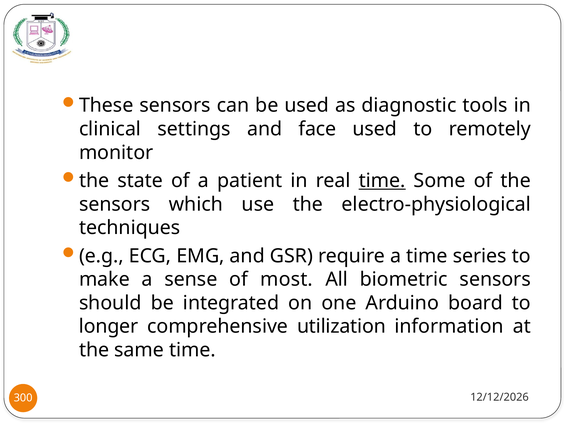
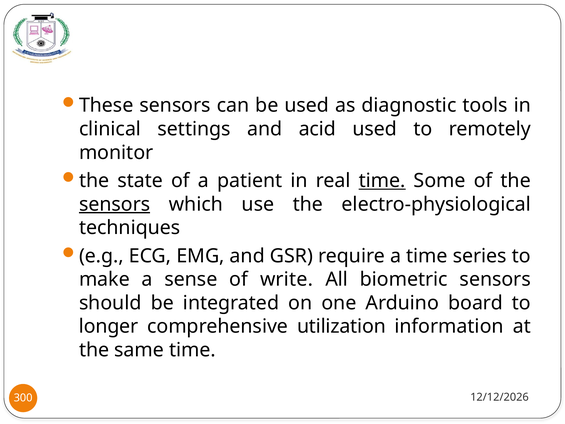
face: face -> acid (317, 129)
sensors underline: none -> present (115, 204)
most: most -> write (287, 279)
